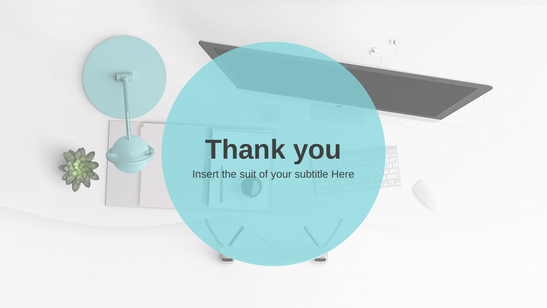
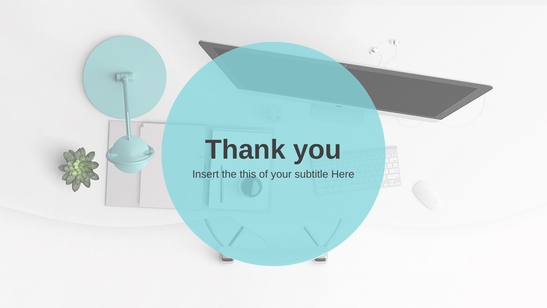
suit: suit -> this (248, 174)
